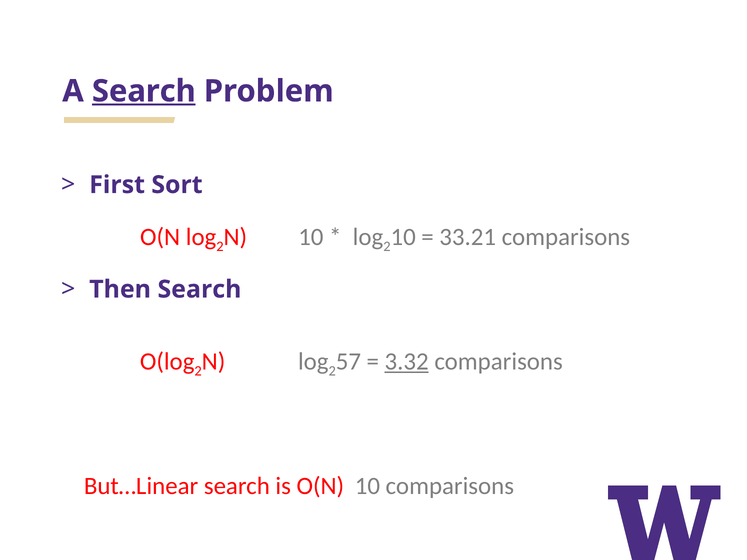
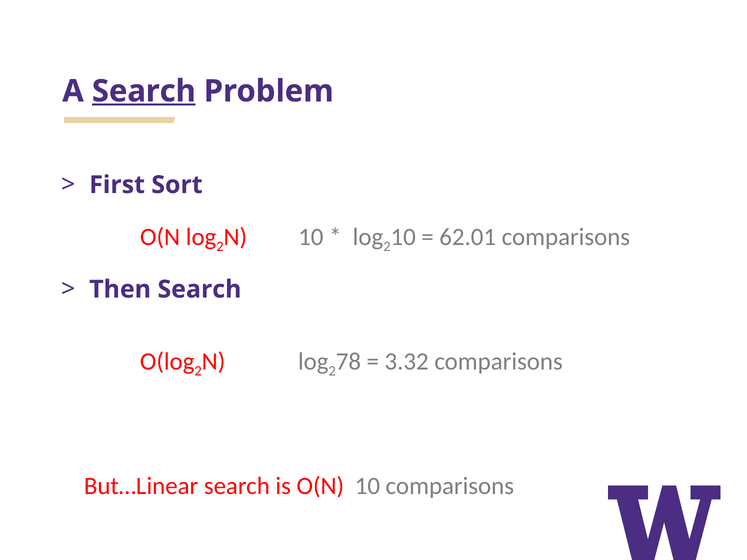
33.21: 33.21 -> 62.01 (468, 237)
57: 57 -> 78 (348, 362)
3.32 underline: present -> none (407, 362)
